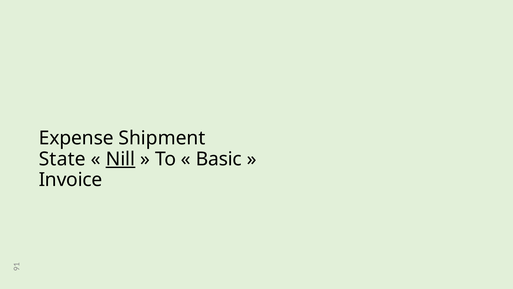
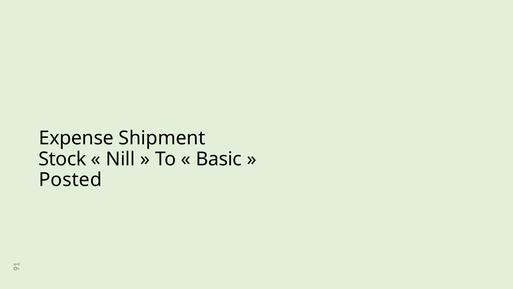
State: State -> Stock (62, 159)
Nill underline: present -> none (120, 159)
Invoice: Invoice -> Posted (70, 180)
